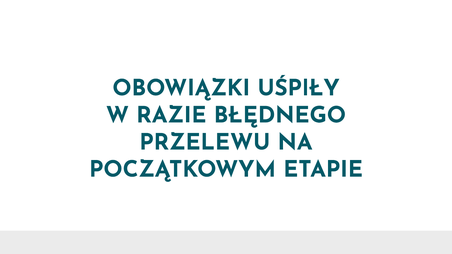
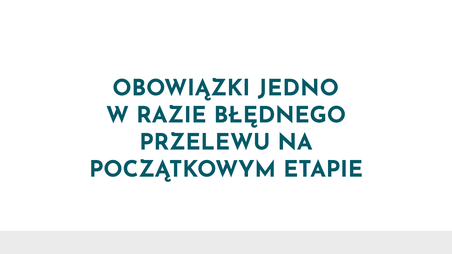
UŚPIŁY: UŚPIŁY -> JEDNO (298, 88)
